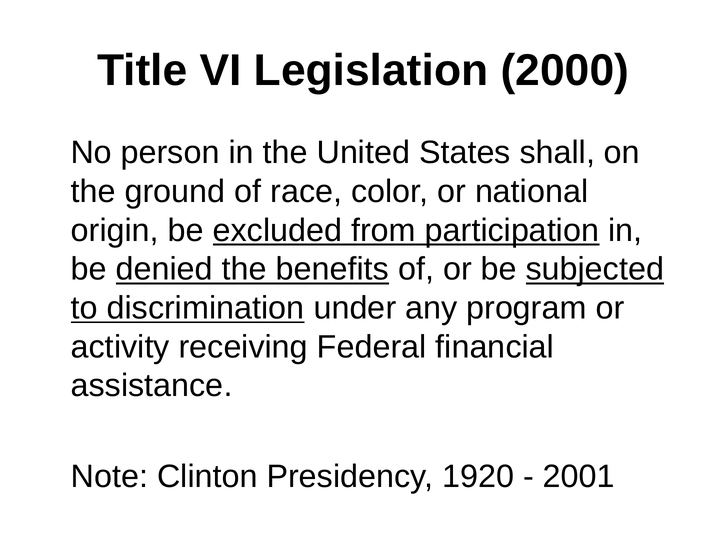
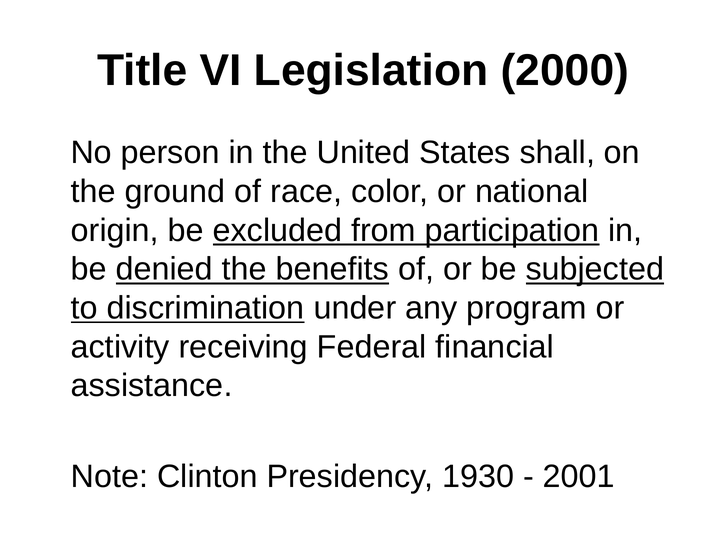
1920: 1920 -> 1930 (478, 476)
